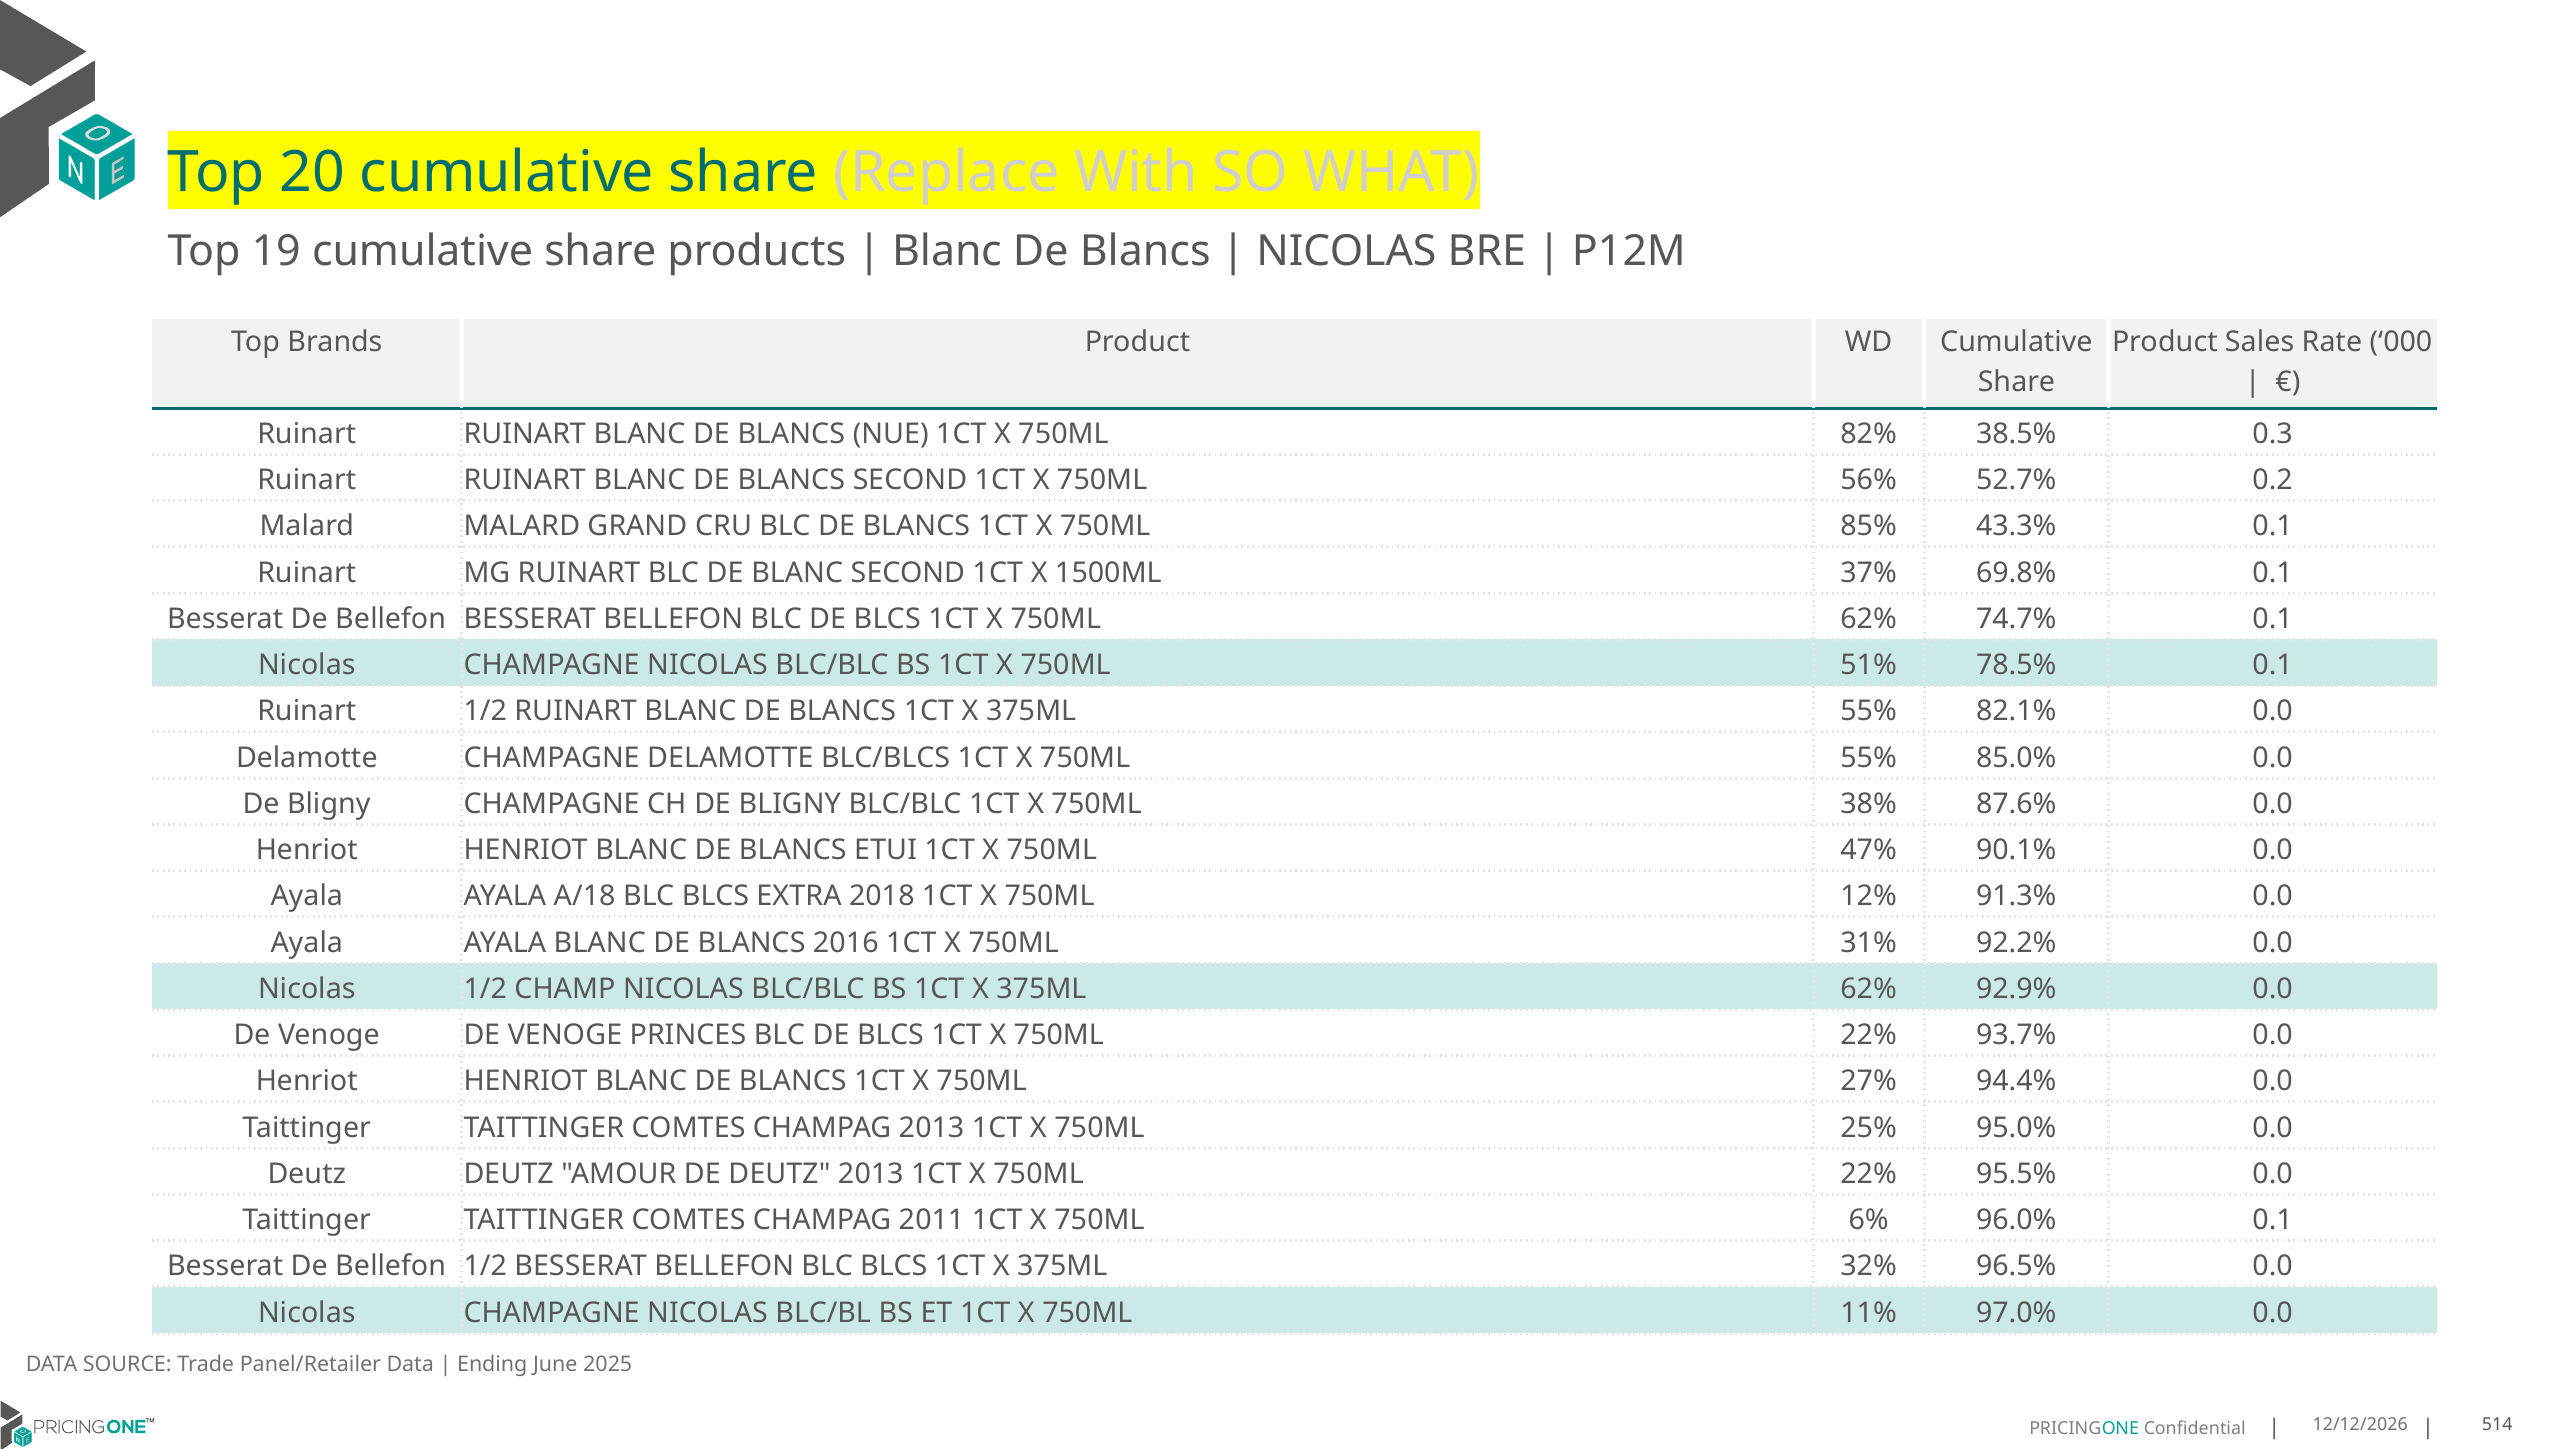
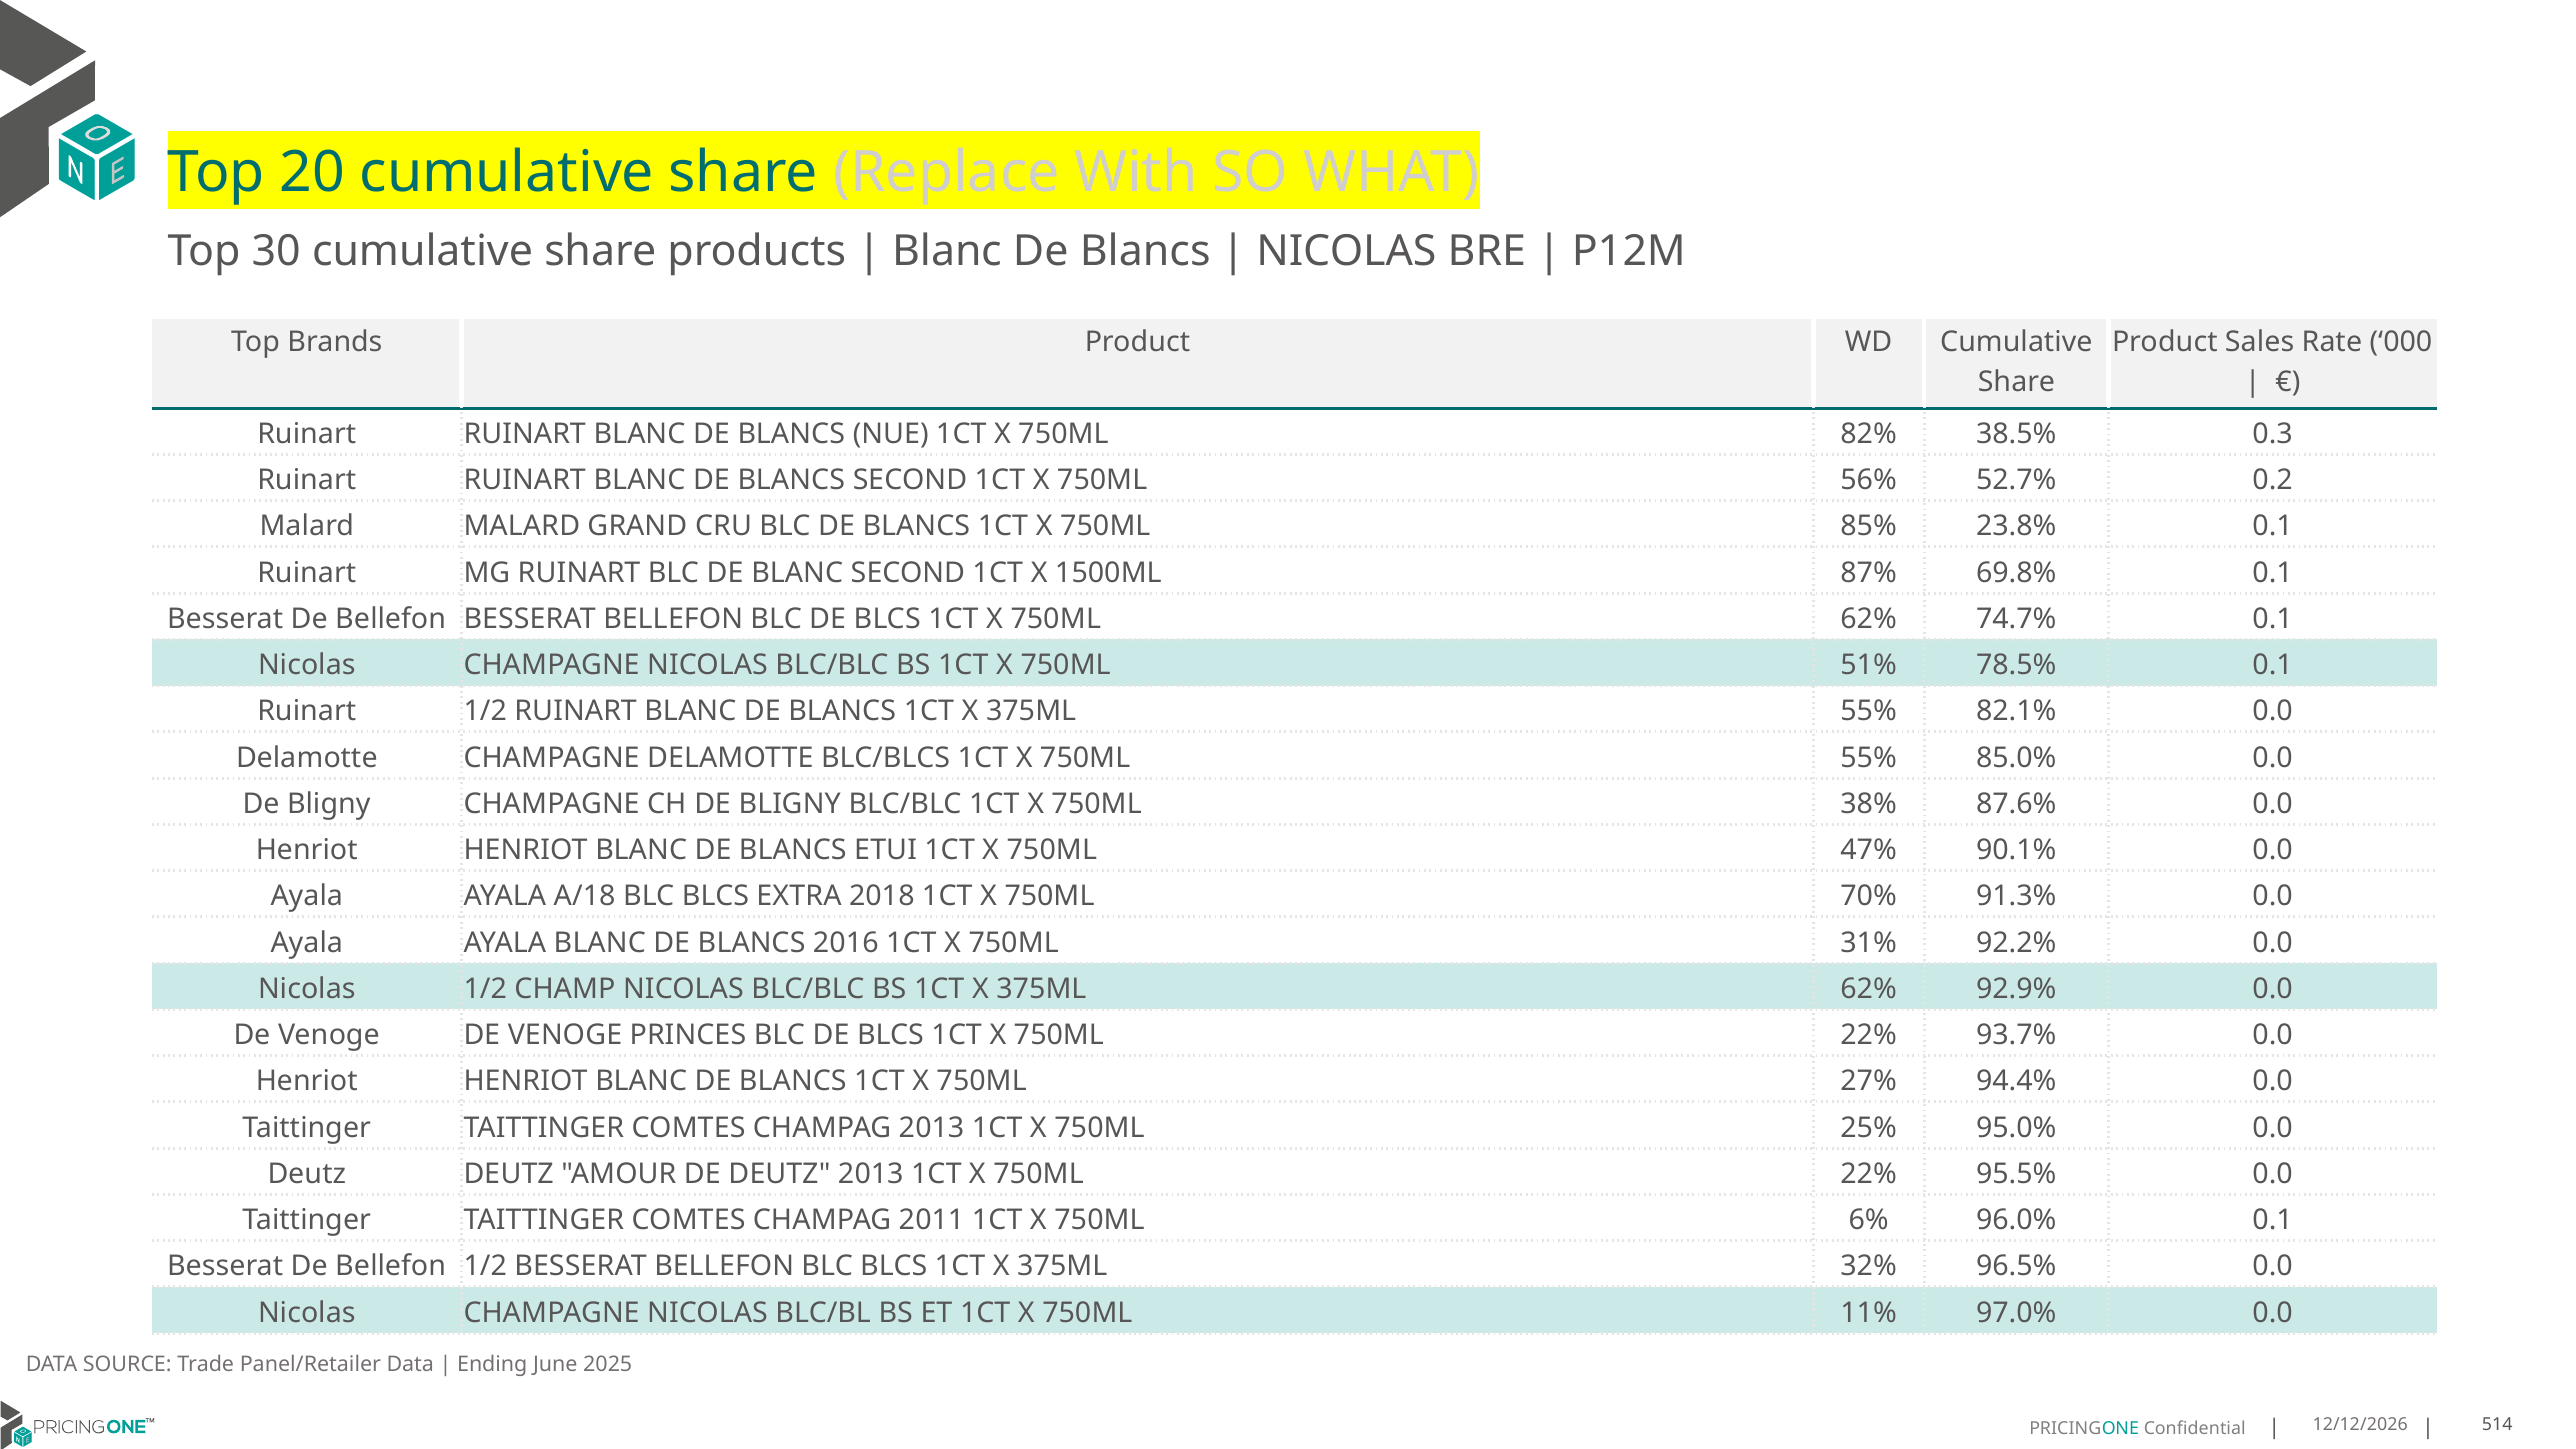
19: 19 -> 30 (276, 251)
43.3%: 43.3% -> 23.8% (2016, 526)
37%: 37% -> 87% (1869, 573)
12%: 12% -> 70% (1869, 896)
